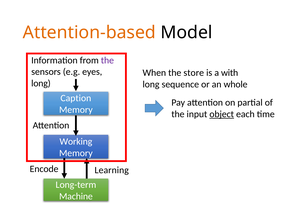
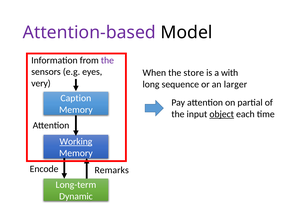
Attention-based colour: orange -> purple (89, 32)
long: long -> very (41, 83)
whole: whole -> larger (235, 84)
Working underline: none -> present (76, 141)
Learning: Learning -> Remarks (112, 170)
Machine: Machine -> Dynamic (76, 196)
